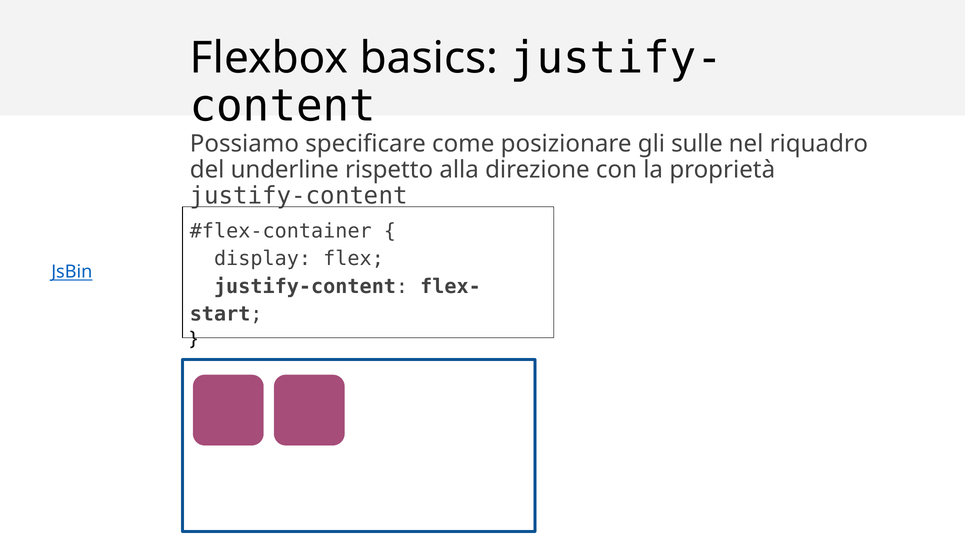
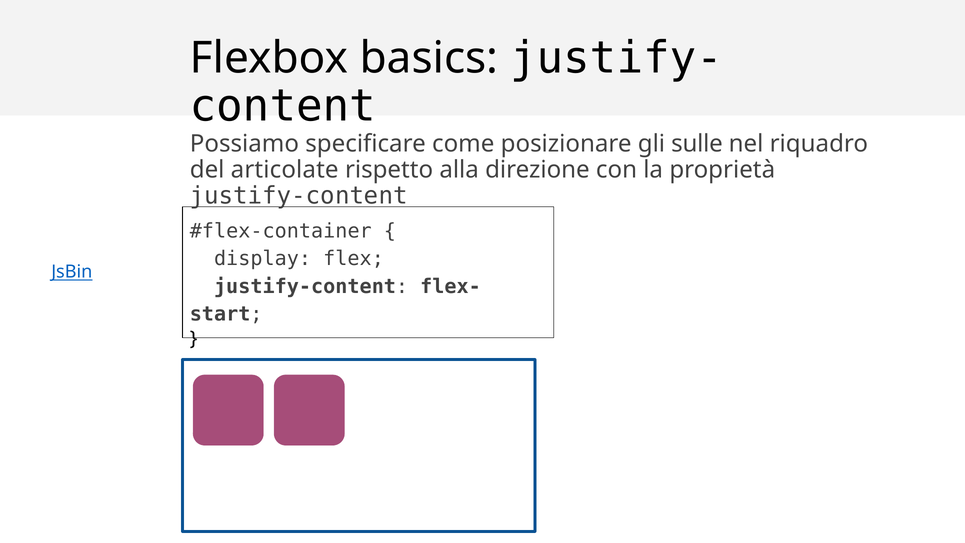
underline: underline -> articolate (285, 170)
